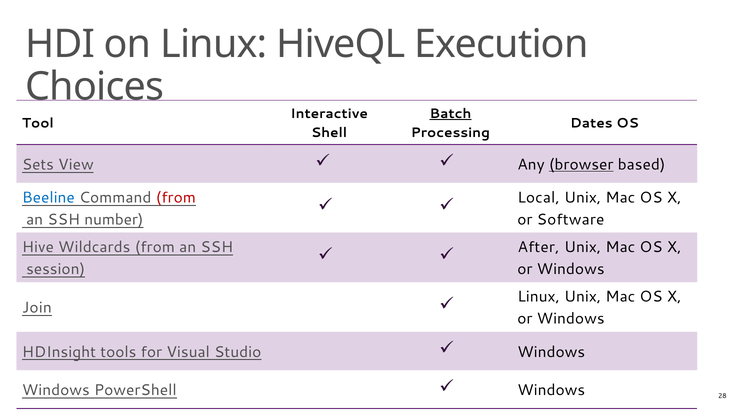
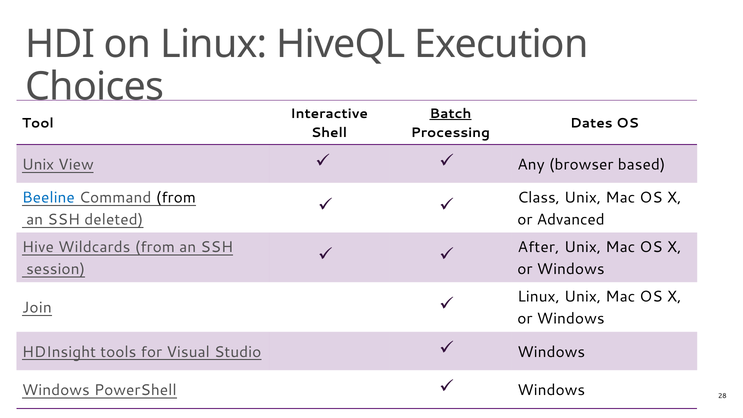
Sets: Sets -> Unix (38, 165)
browser underline: present -> none (581, 165)
from colour: red -> black (176, 198)
Local: Local -> Class (539, 198)
number: number -> deleted (114, 220)
Software: Software -> Advanced (571, 220)
